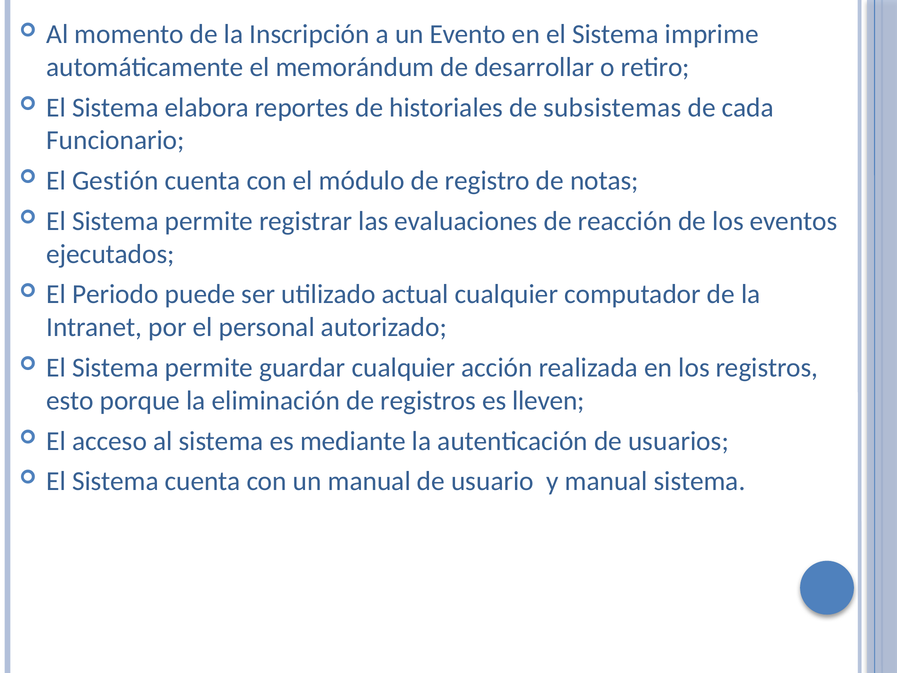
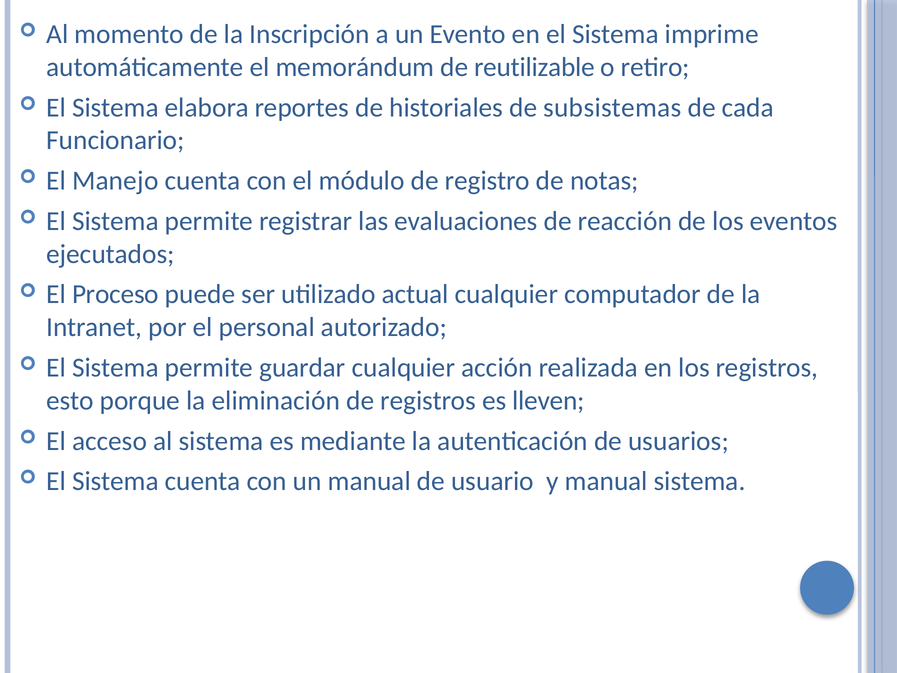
desarrollar: desarrollar -> reutilizable (535, 67)
Gestión: Gestión -> Manejo (115, 181)
Periodo: Periodo -> Proceso (115, 294)
